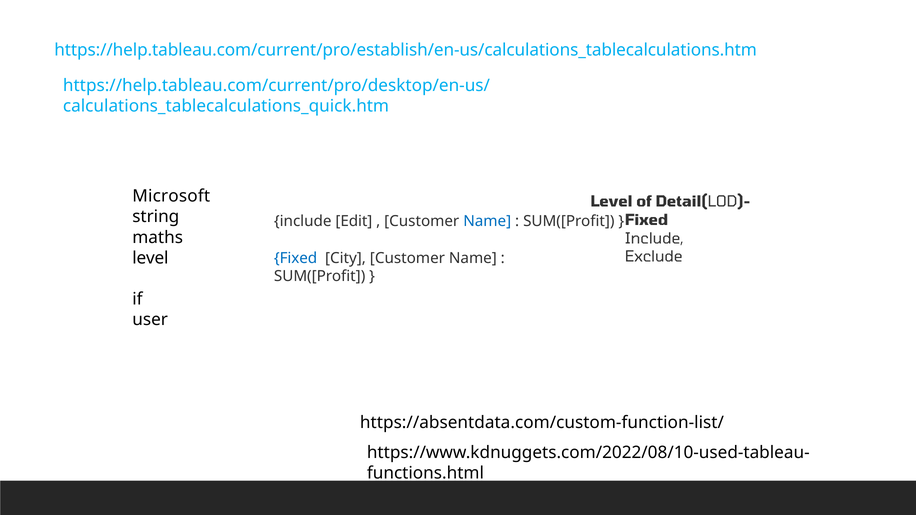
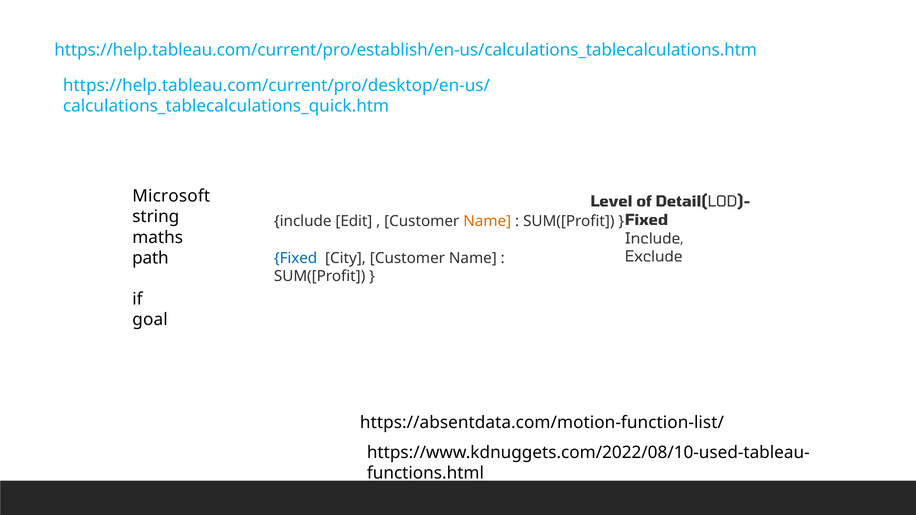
Name colour: blue -> orange (487, 222)
level: level -> path (150, 258)
user: user -> goal (150, 320)
https://absentdata.com/custom-function-list/: https://absentdata.com/custom-function-list/ -> https://absentdata.com/motion-function-list/ (542, 423)
